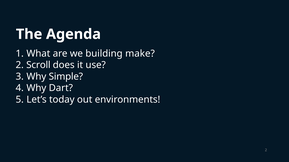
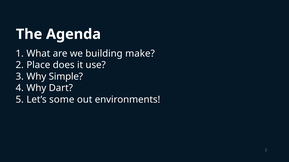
Scroll: Scroll -> Place (38, 65)
today: today -> some (62, 100)
